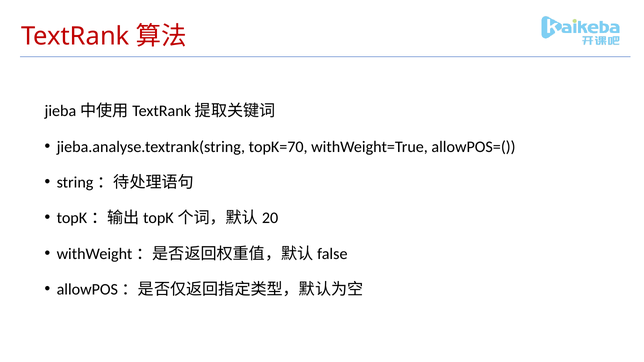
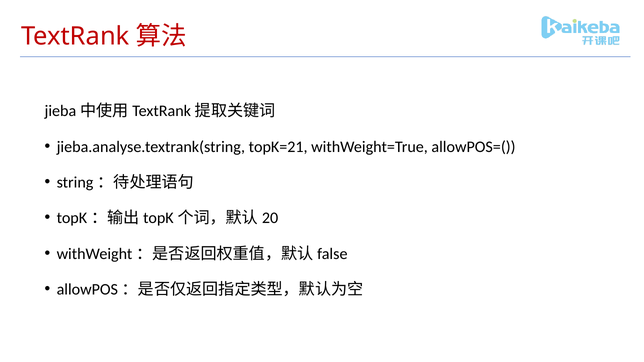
topK=70: topK=70 -> topK=21 (278, 147)
